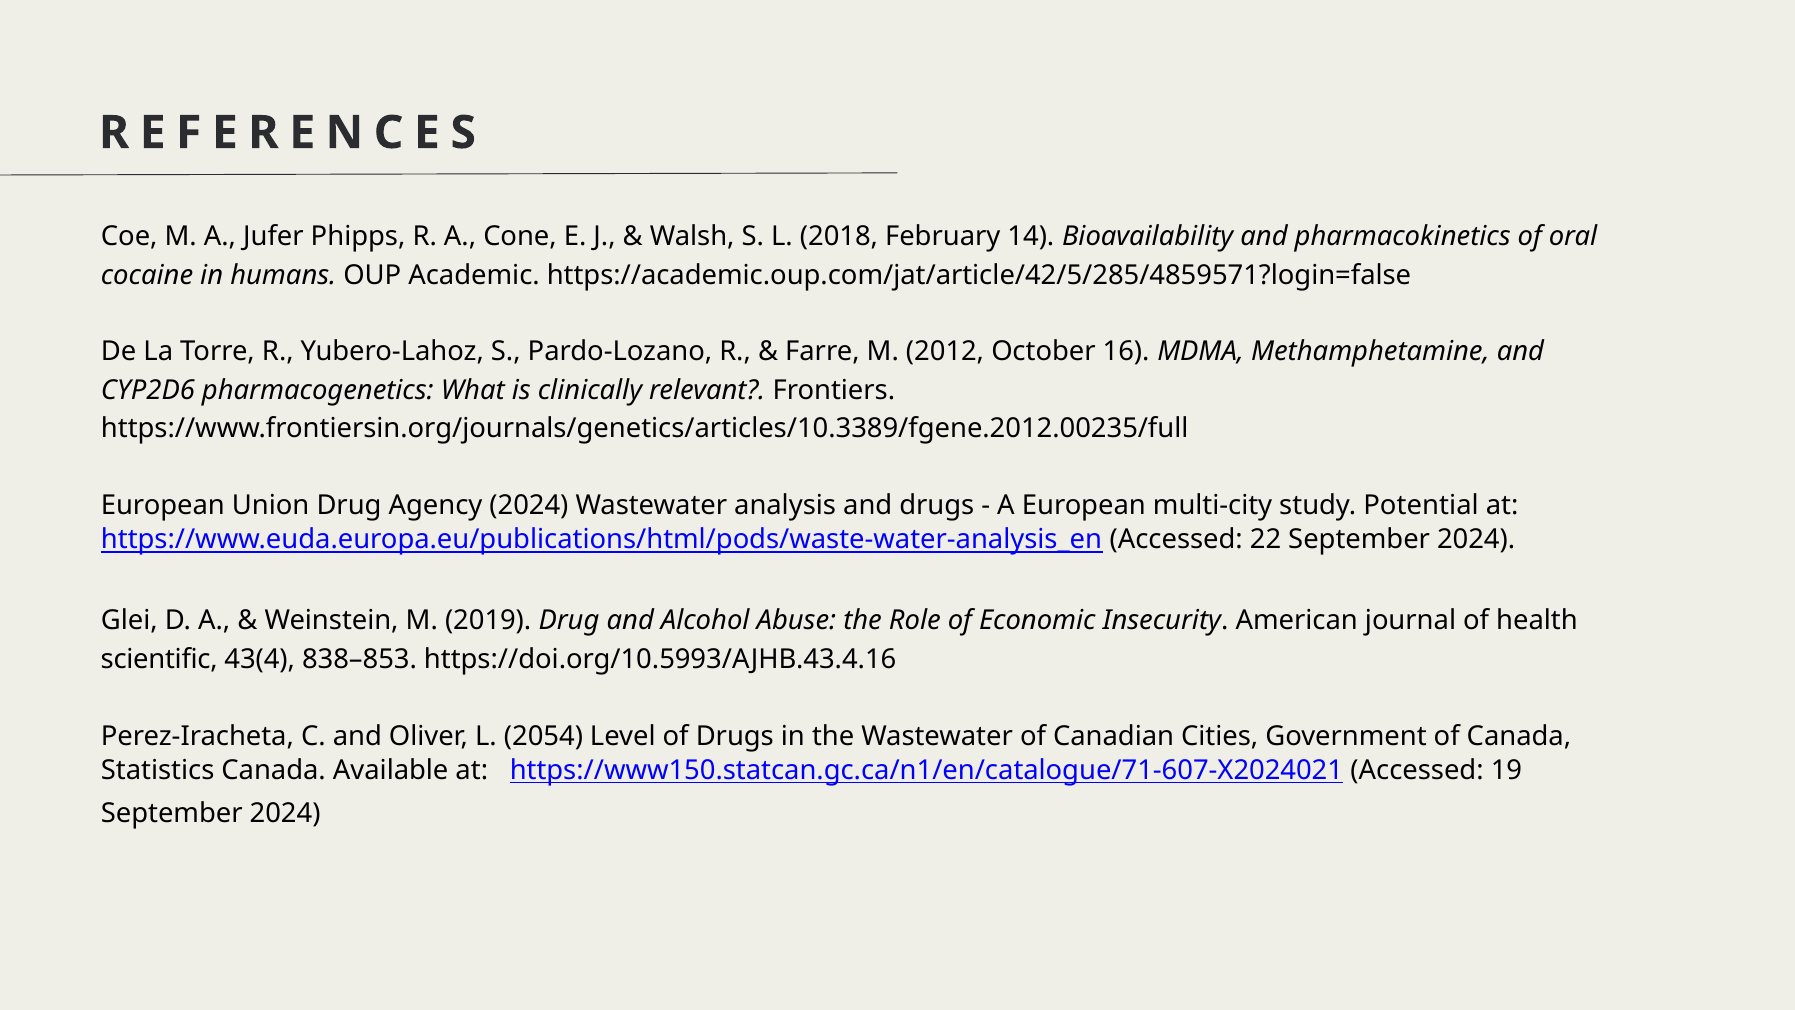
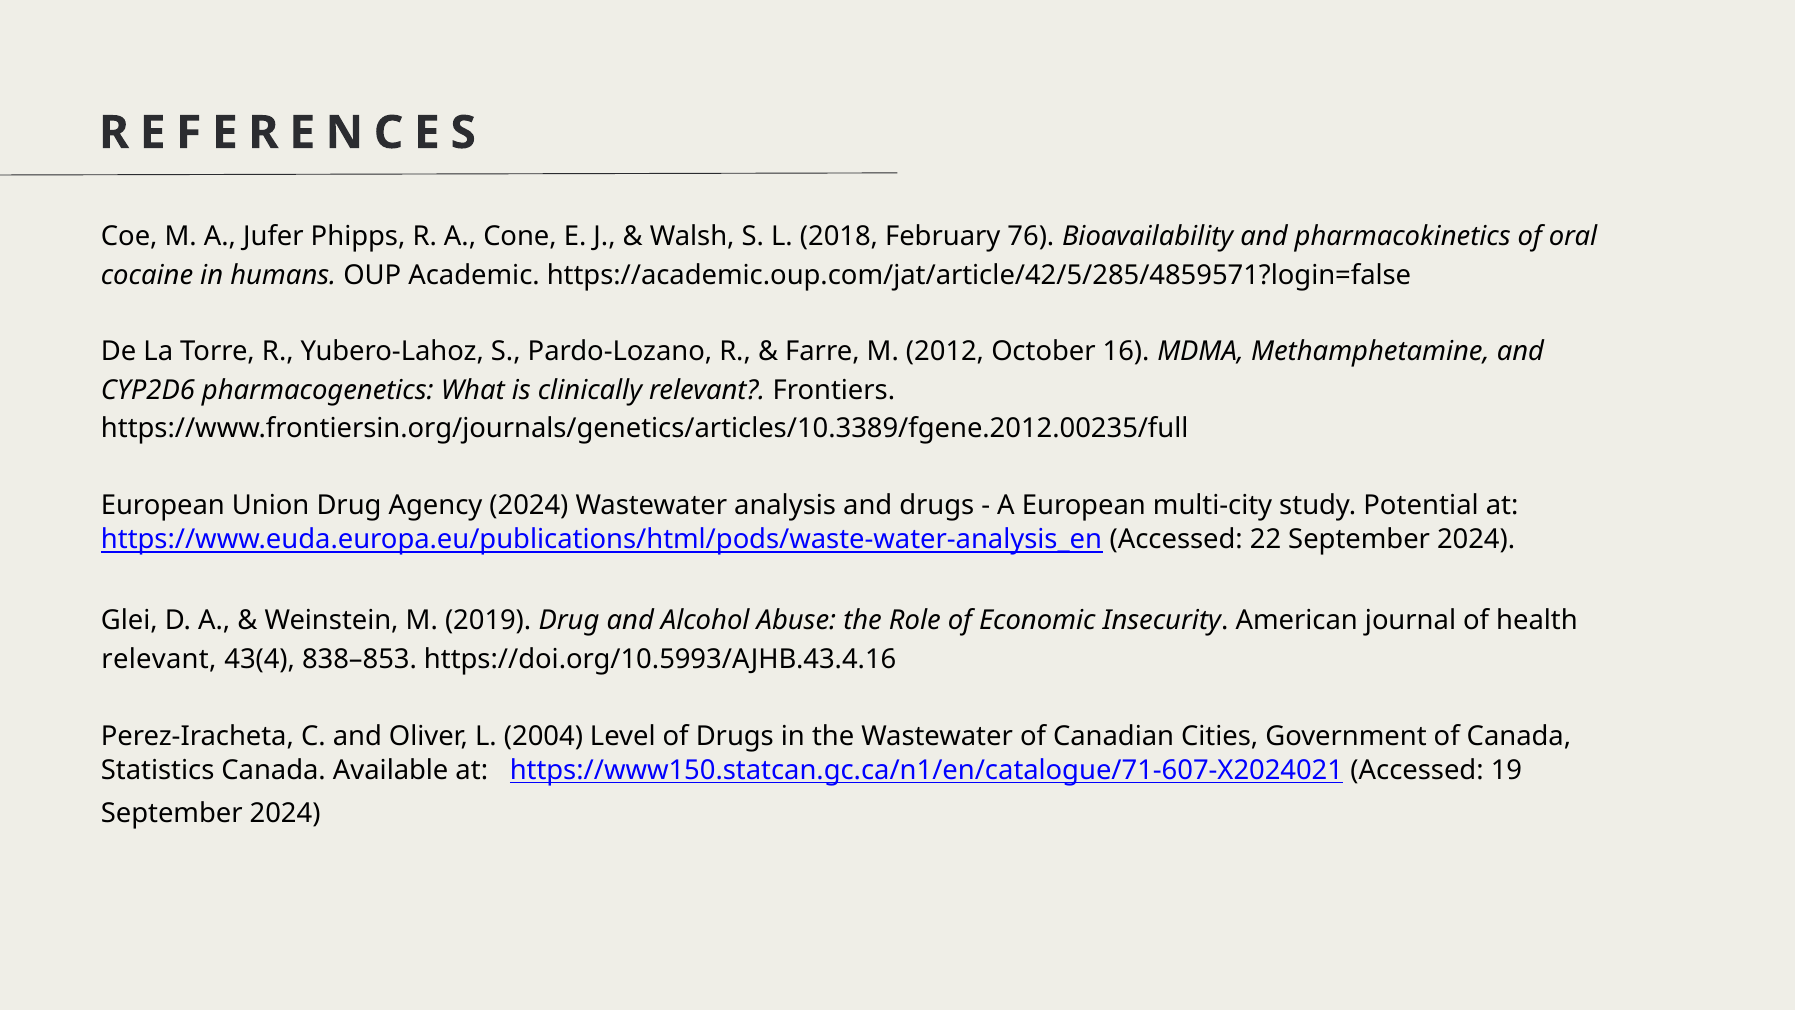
14: 14 -> 76 (1031, 237)
scientific: scientific -> relevant (159, 659)
2054: 2054 -> 2004 (543, 736)
